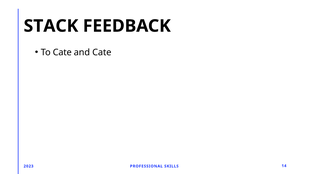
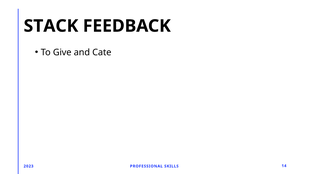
To Cate: Cate -> Give (62, 52)
